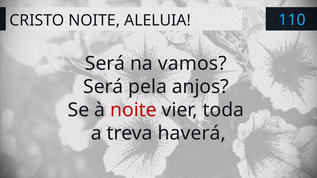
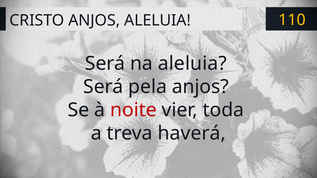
CRISTO NOITE: NOITE -> ANJOS (94, 21)
110 colour: light blue -> yellow (292, 20)
na vamos: vamos -> aleluia (192, 64)
